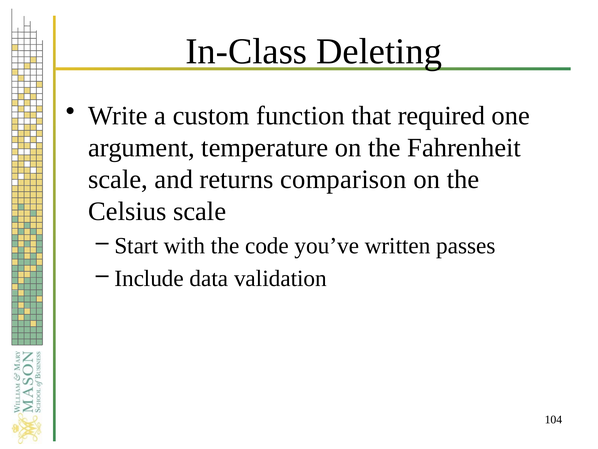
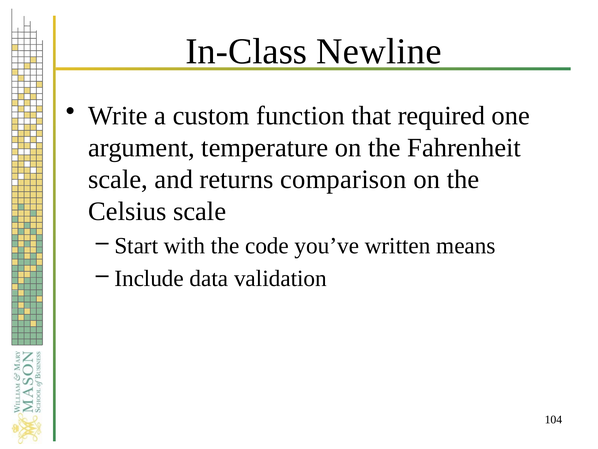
Deleting: Deleting -> Newline (379, 51)
passes: passes -> means (466, 246)
